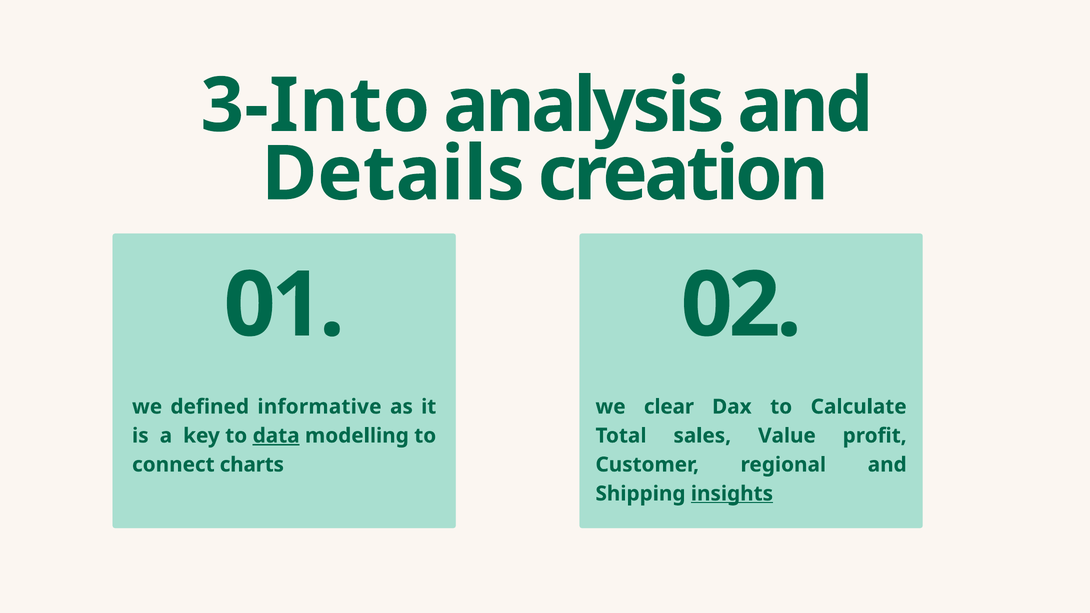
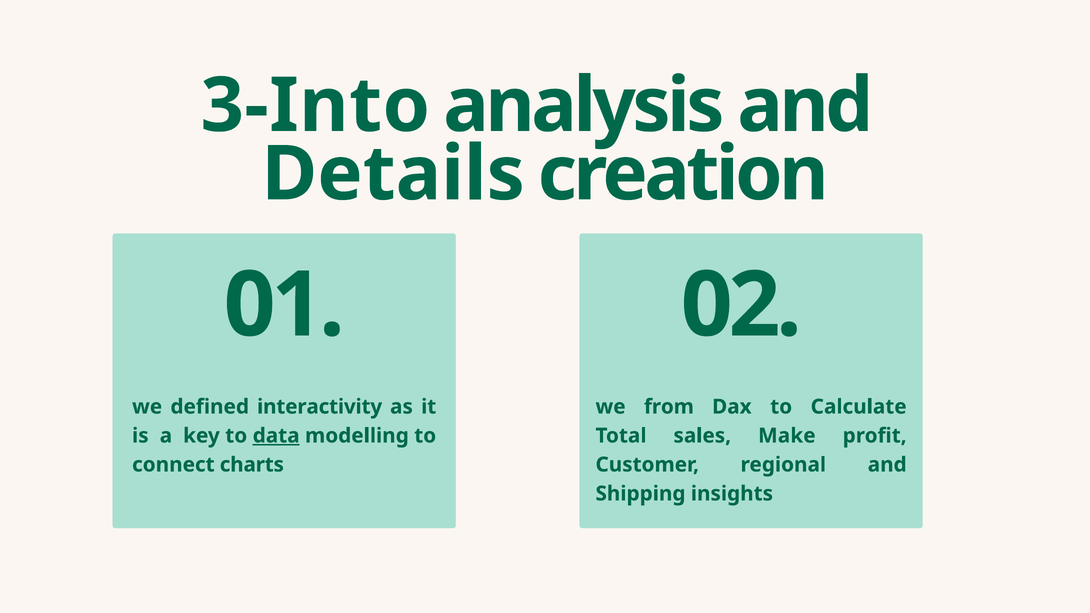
informative: informative -> interactivity (320, 407)
clear: clear -> from (669, 407)
Value: Value -> Make (787, 436)
insights underline: present -> none (732, 494)
